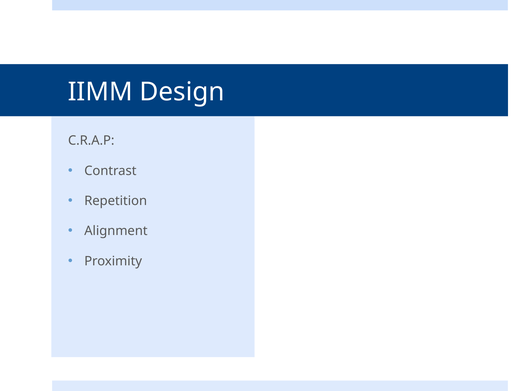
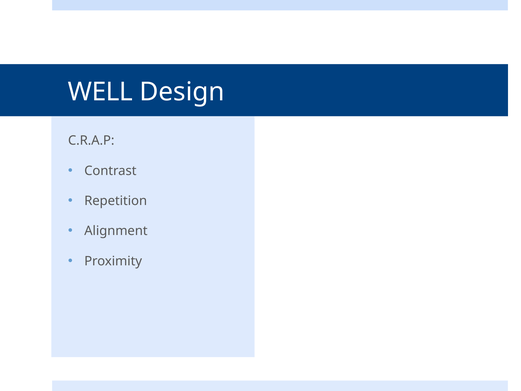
IIMM: IIMM -> WELL (100, 92)
